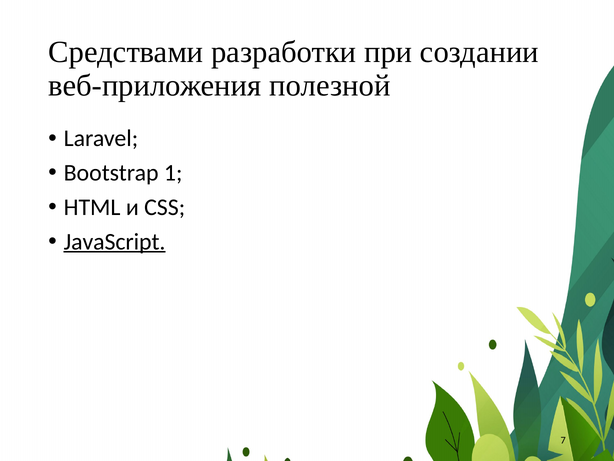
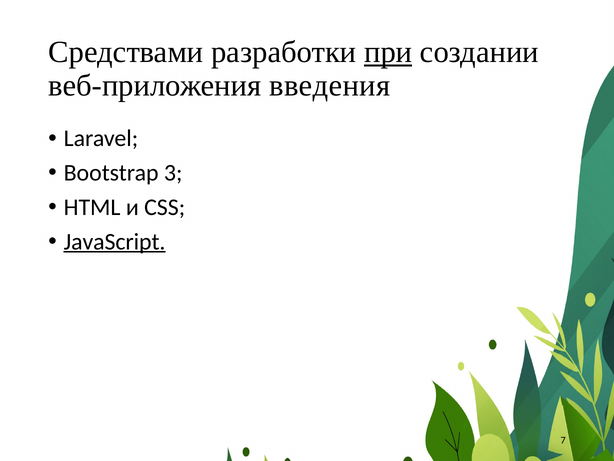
при underline: none -> present (388, 52)
полезной: полезной -> введения (330, 85)
1: 1 -> 3 (173, 173)
